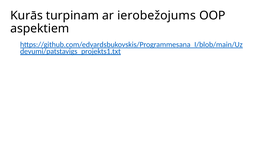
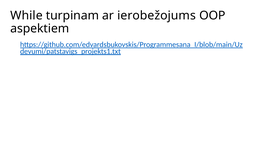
Kurās: Kurās -> While (27, 16)
